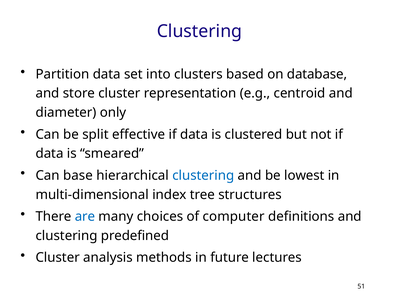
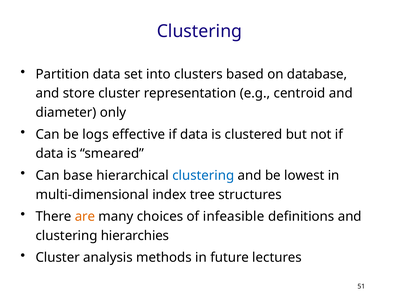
split: split -> logs (95, 134)
are colour: blue -> orange (85, 216)
computer: computer -> infeasible (234, 216)
predefined: predefined -> hierarchies (135, 235)
